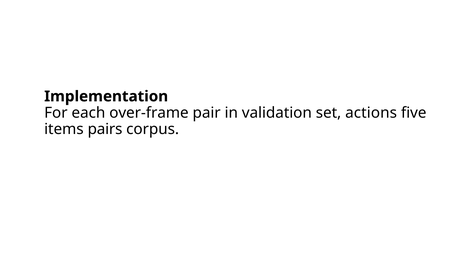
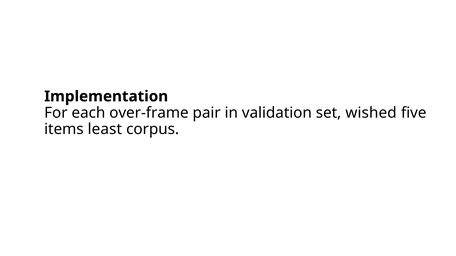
actions: actions -> wished (371, 113)
pairs: pairs -> least (105, 129)
